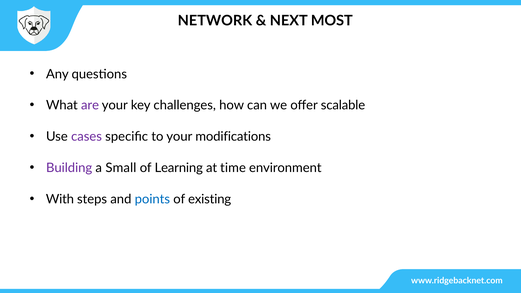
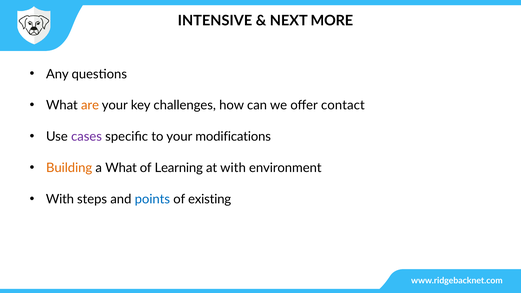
NETWORK: NETWORK -> INTENSIVE (215, 21)
MOST: MOST -> MORE (332, 21)
are colour: purple -> orange (90, 105)
scalable: scalable -> contact (343, 105)
Building colour: purple -> orange (69, 168)
a Small: Small -> What (121, 168)
at time: time -> with (233, 168)
